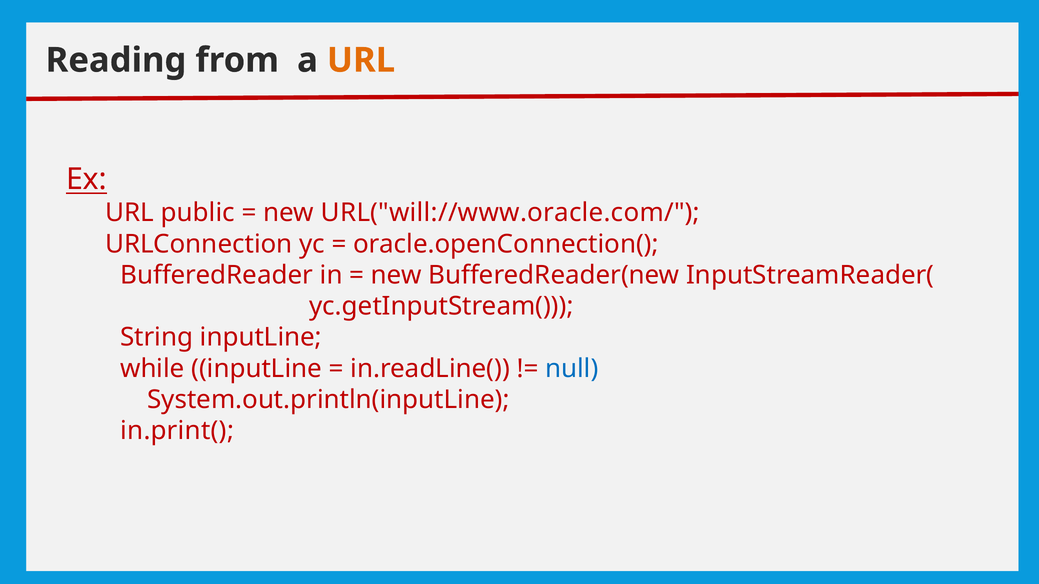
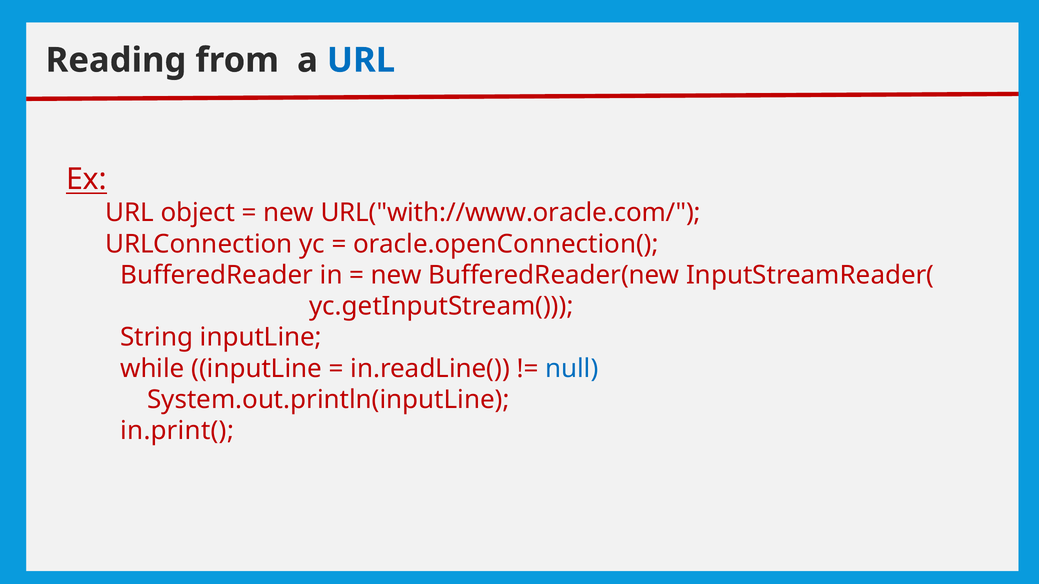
URL colour: orange -> blue (361, 60)
public: public -> object (198, 213)
URL("will://www.oracle.com/: URL("will://www.oracle.com/ -> URL("with://www.oracle.com/ (511, 213)
